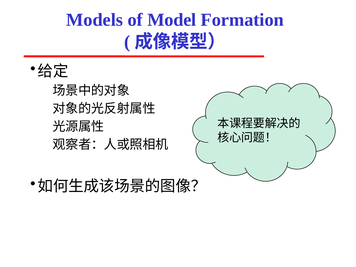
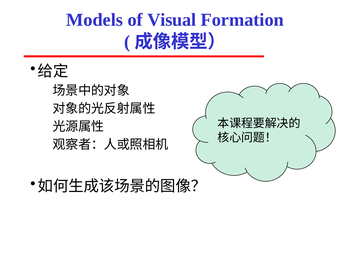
Model: Model -> Visual (172, 20)
